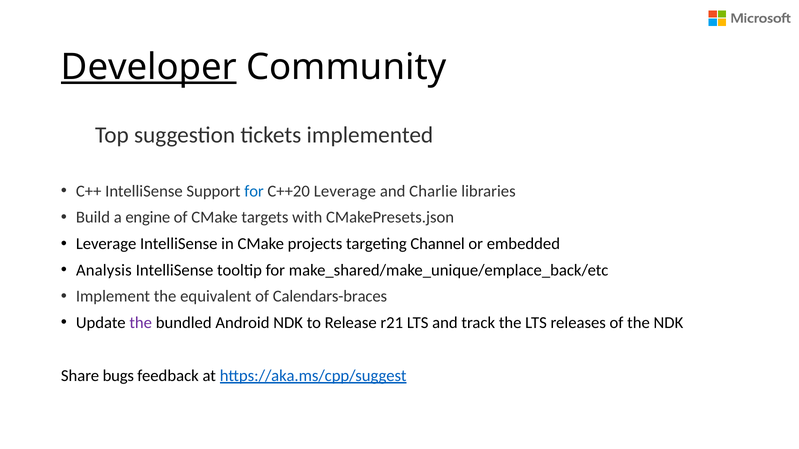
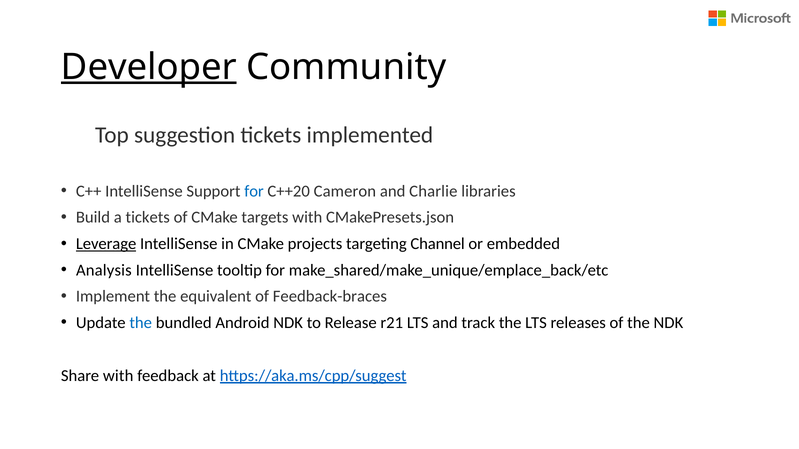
C++20 Leverage: Leverage -> Cameron (345, 191)
a engine: engine -> tickets (148, 218)
Leverage underline: none -> present (106, 244)
Calendars-braces: Calendars-braces -> Feedback-braces (330, 297)
the colour: purple -> blue (141, 323)
Share bugs: bugs -> with (118, 376)
